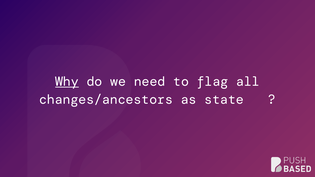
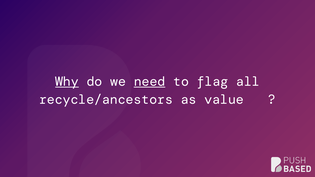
need underline: none -> present (150, 82)
changes/ancestors: changes/ancestors -> recycle/ancestors (106, 100)
state: state -> value (224, 100)
